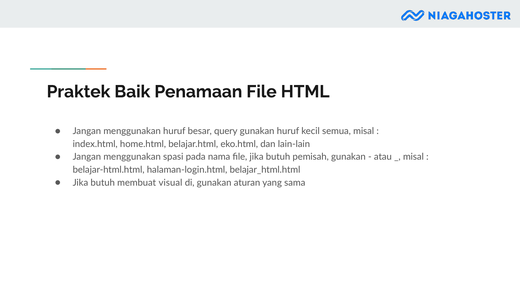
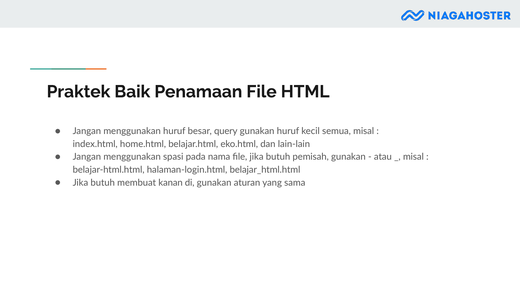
visual: visual -> kanan (171, 183)
